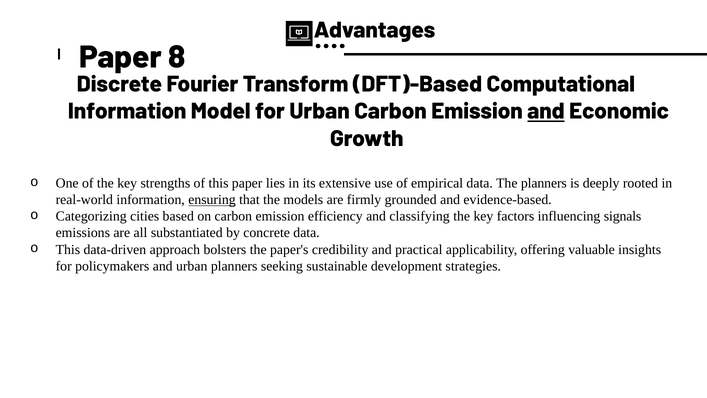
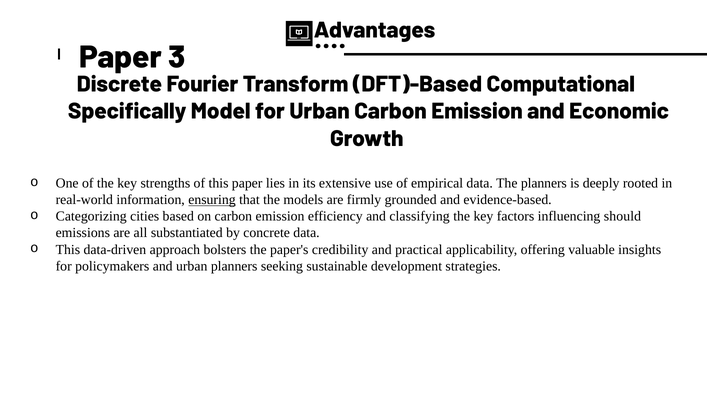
8: 8 -> 3 (177, 57)
Information: Information -> Specifically (127, 111)
and underline: present -> none (546, 111)
signals: signals -> should (622, 216)
